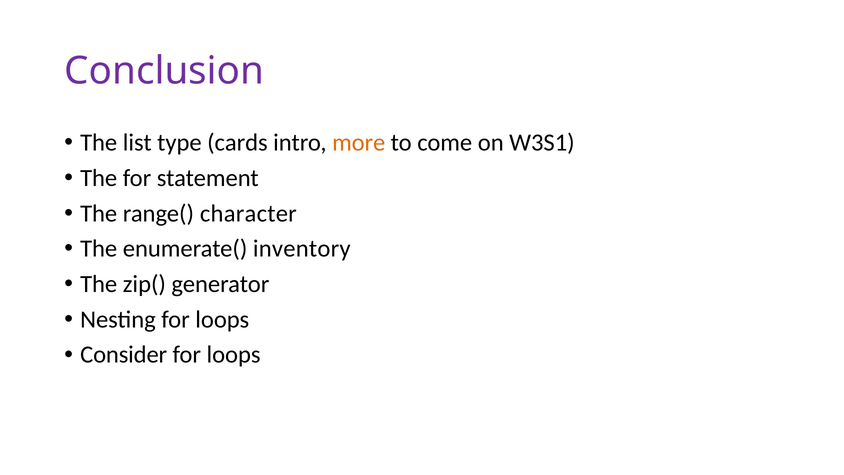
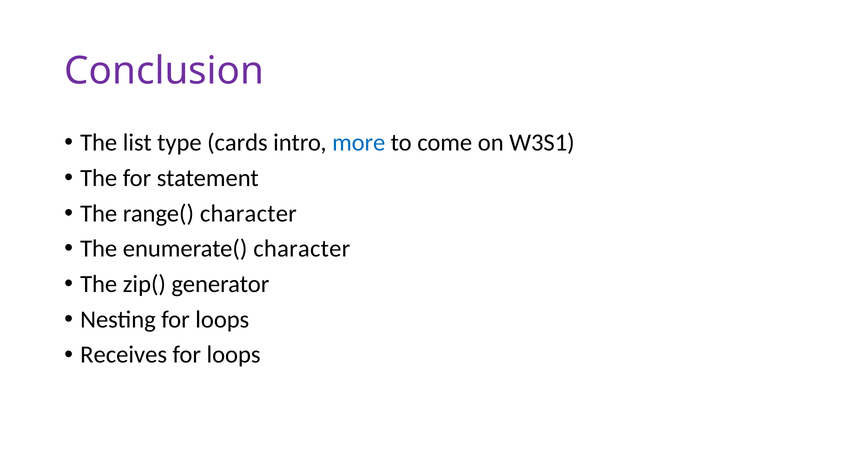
more colour: orange -> blue (359, 143)
enumerate( inventory: inventory -> character (302, 249)
Consider: Consider -> Receives (124, 355)
